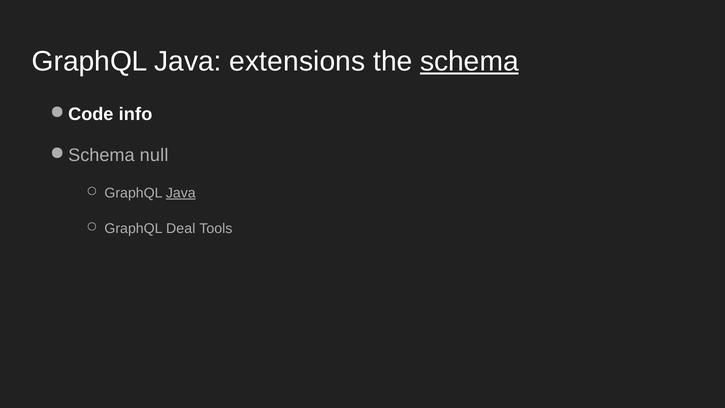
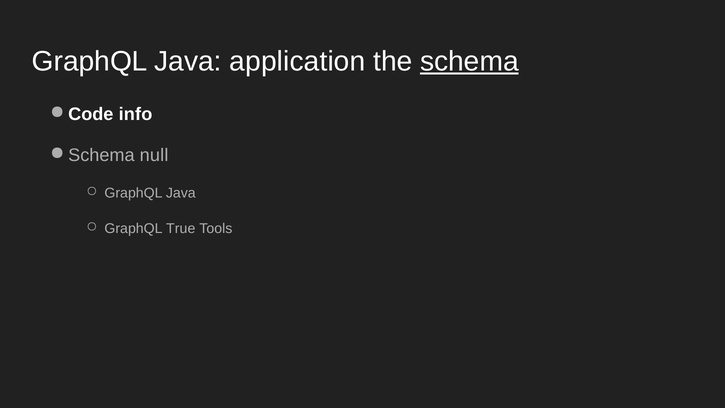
extensions: extensions -> application (297, 61)
Java underline: present -> none (181, 193)
Deal: Deal -> True (181, 228)
